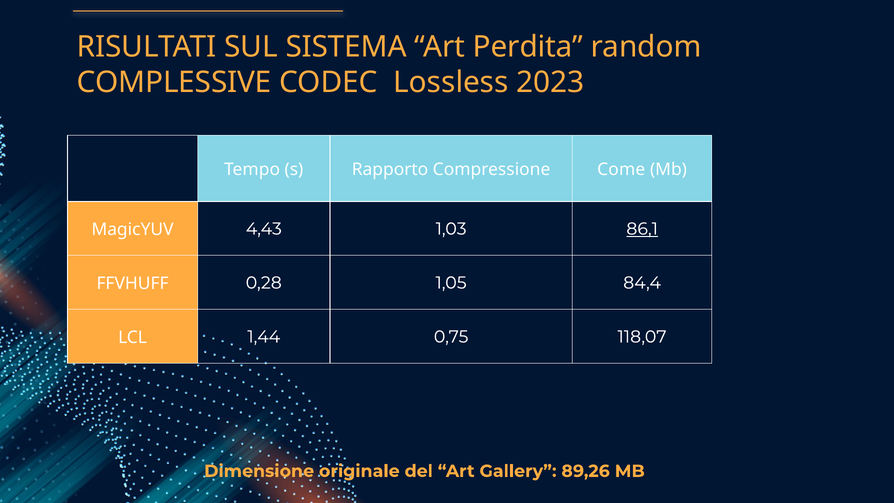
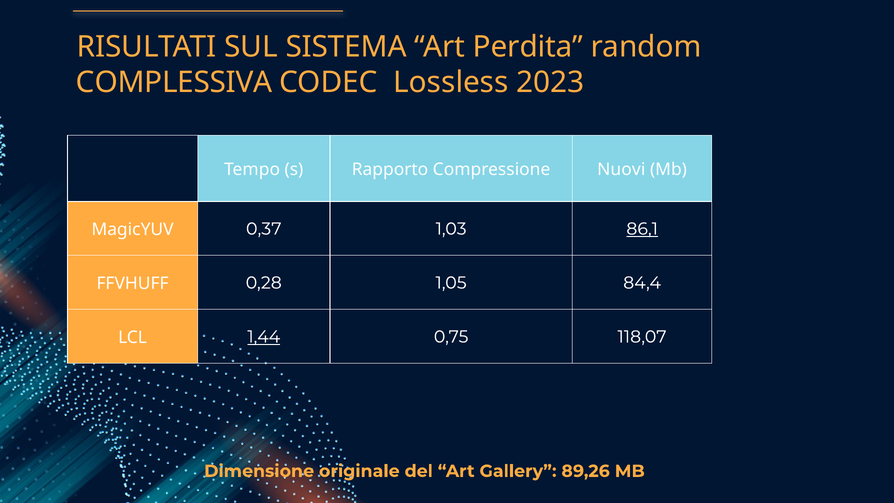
COMPLESSIVE: COMPLESSIVE -> COMPLESSIVA (174, 82)
Come: Come -> Nuovi (621, 169)
4,43: 4,43 -> 0,37 (264, 229)
1,44 underline: none -> present (264, 337)
